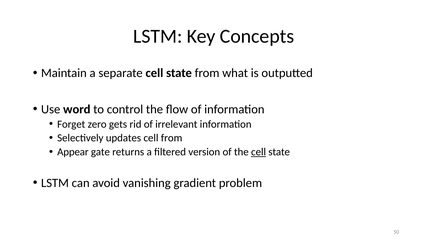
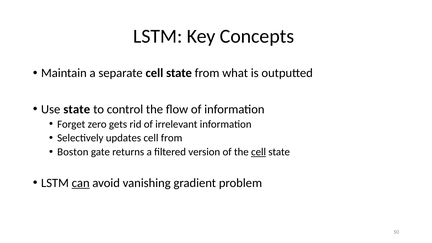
Use word: word -> state (77, 109)
Appear: Appear -> Boston (73, 152)
can underline: none -> present (81, 183)
